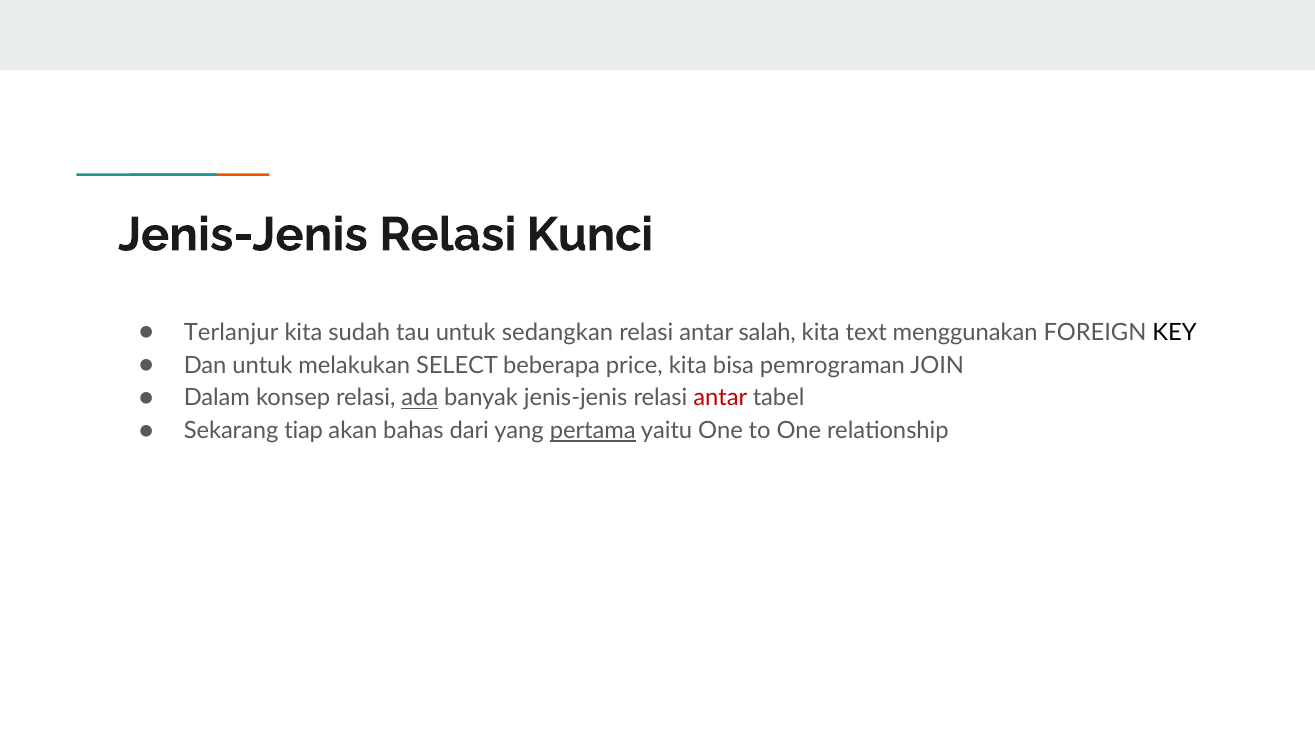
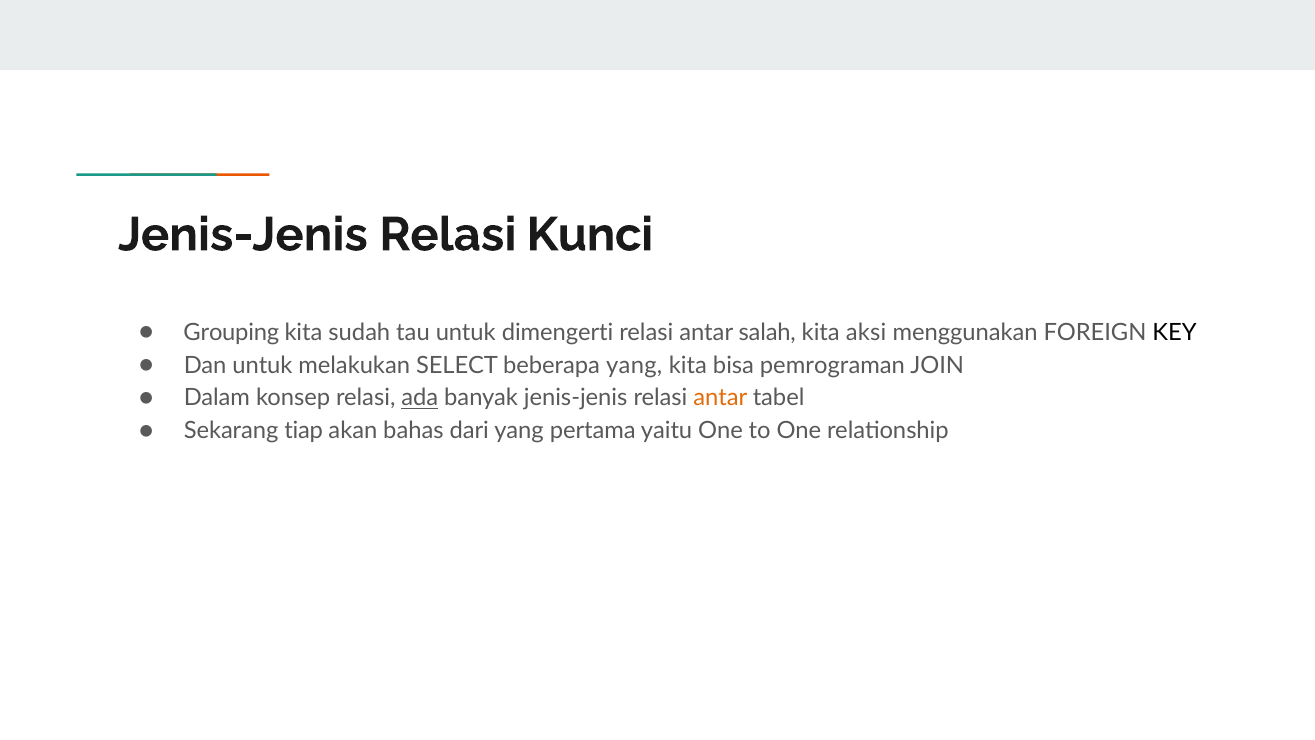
Terlanjur: Terlanjur -> Grouping (231, 332)
sedangkan: sedangkan -> dimengerti (558, 332)
text: text -> aksi (866, 332)
beberapa price: price -> yang (634, 365)
antar colour: red -> orange (720, 398)
pertama underline: present -> none (593, 431)
